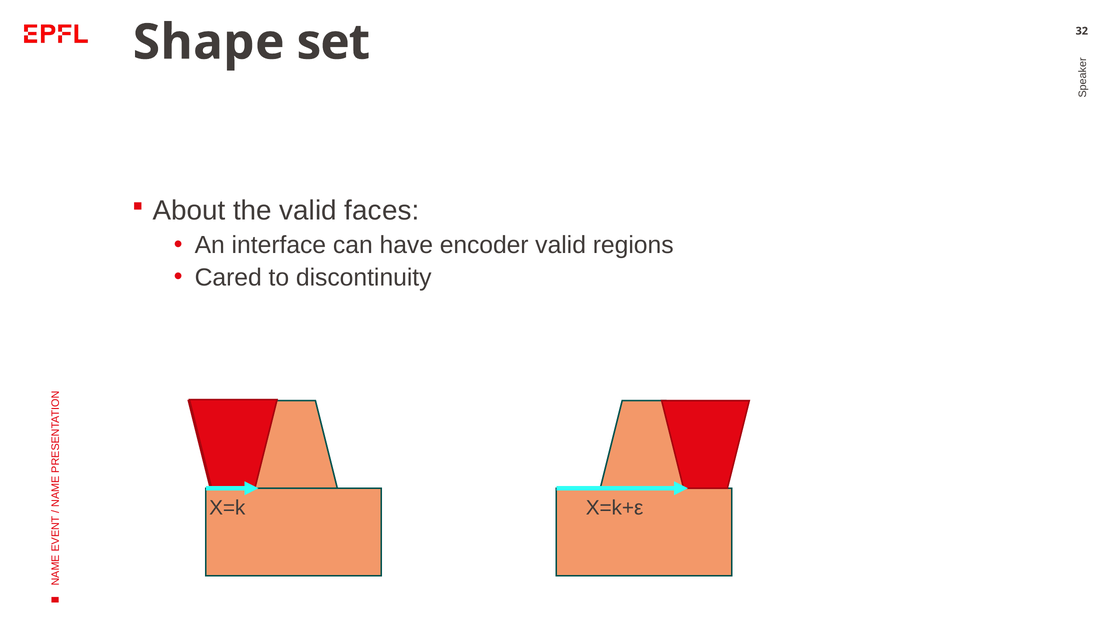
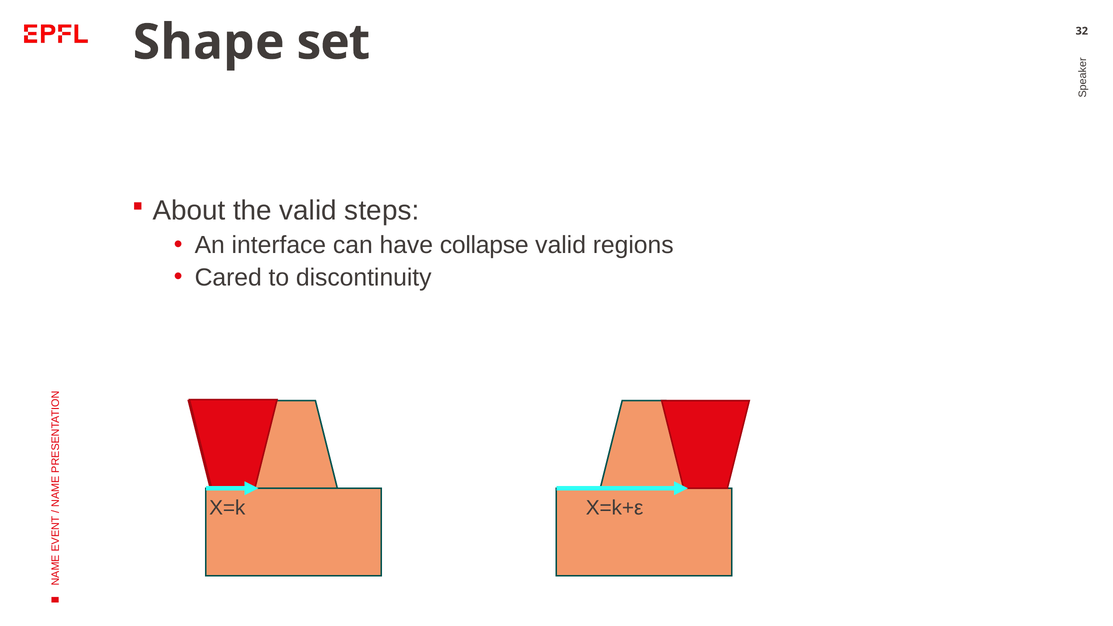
faces: faces -> steps (382, 211)
encoder: encoder -> collapse (484, 245)
